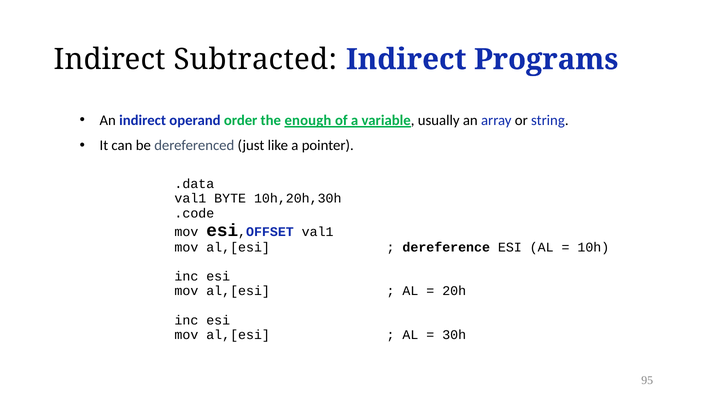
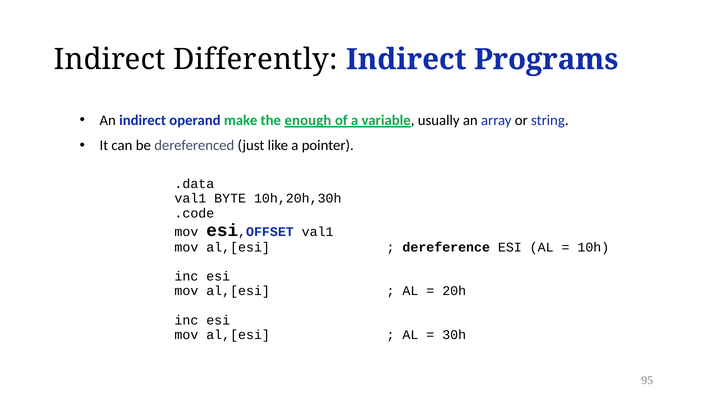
Subtracted: Subtracted -> Differently (255, 59)
order: order -> make (241, 120)
